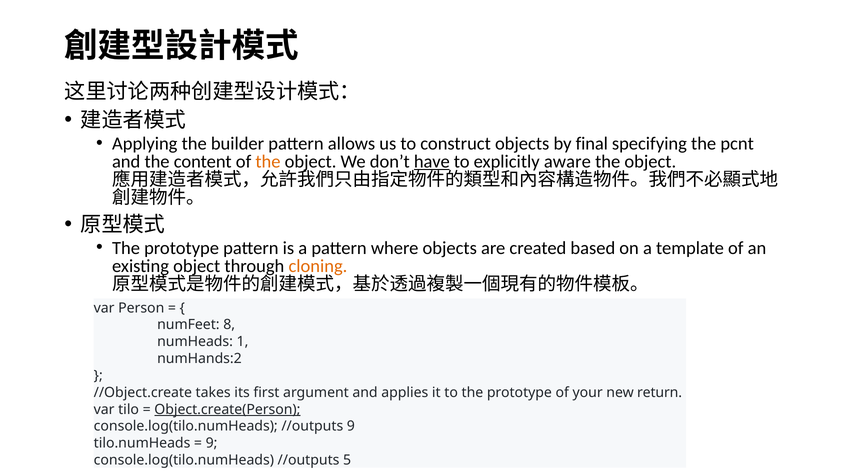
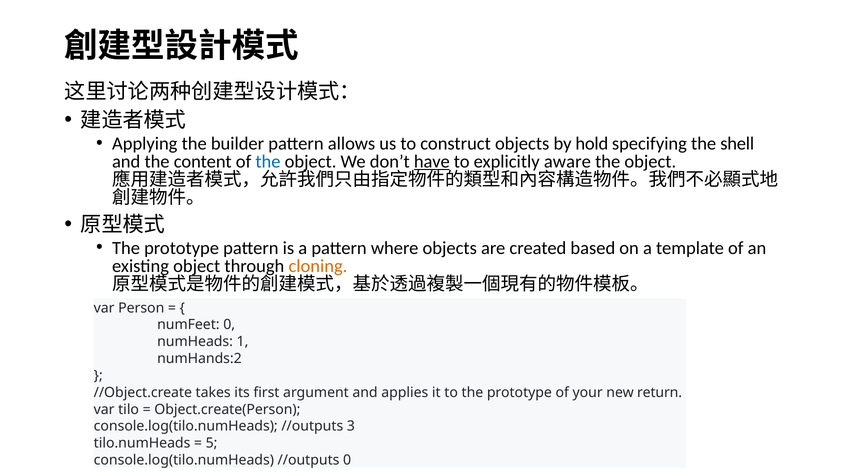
final: final -> hold (592, 144)
pcnt: pcnt -> shell (737, 144)
the colour: orange -> blue (268, 162)
numFeet 8: 8 -> 0 (229, 325)
Object.create(Person underline: present -> none (227, 409)
//outputs 9: 9 -> 3 (351, 426)
9: 9 -> 5 (212, 443)
//outputs 5: 5 -> 0 (347, 460)
